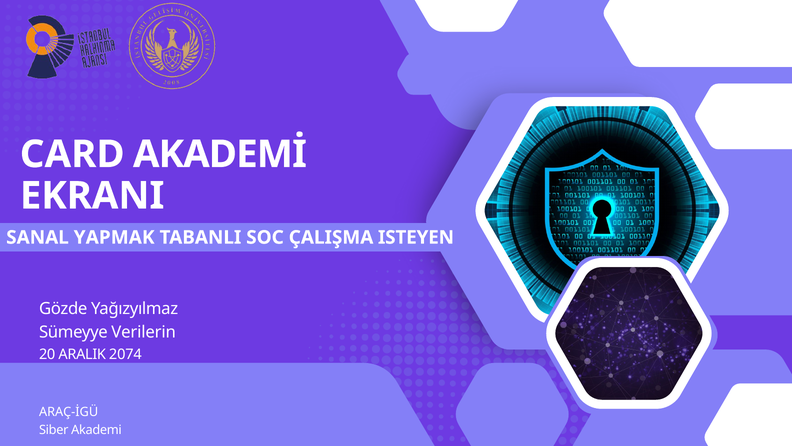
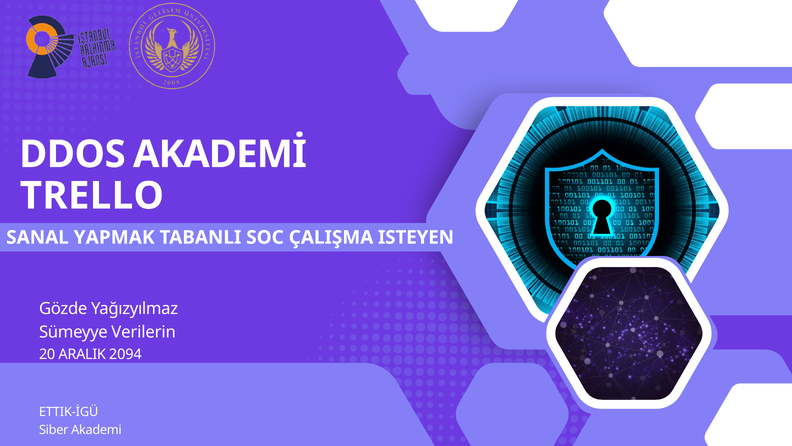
CARD: CARD -> DDOS (72, 154)
EKRANI: EKRANI -> TRELLO (92, 196)
2074: 2074 -> 2094 (125, 354)
ARAÇ-İGÜ: ARAÇ-İGÜ -> ETTIK-İGÜ (69, 412)
